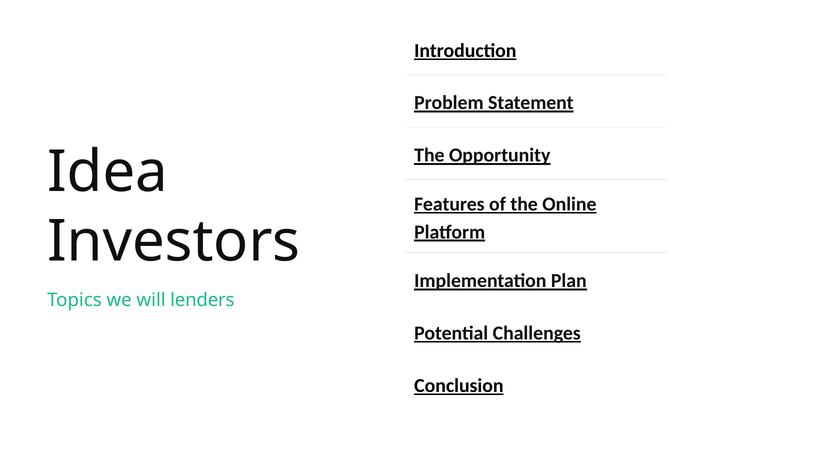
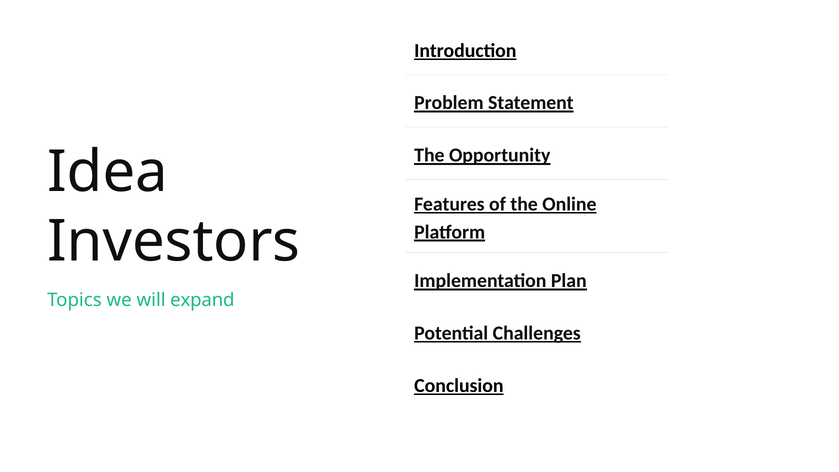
lenders: lenders -> expand (202, 300)
